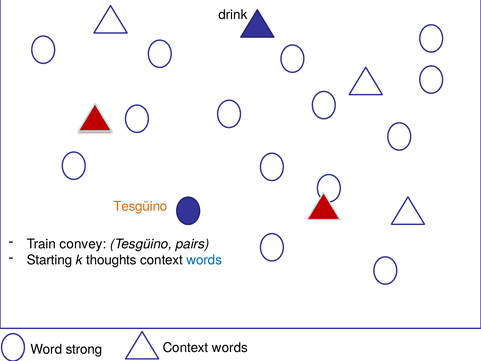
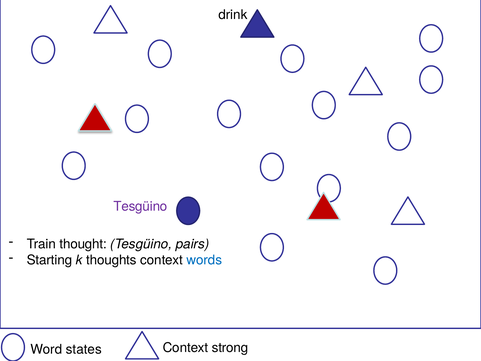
Tesgüino colour: orange -> purple (140, 206)
convey: convey -> thought (83, 244)
strong: strong -> states (84, 349)
words: words -> strong (230, 348)
